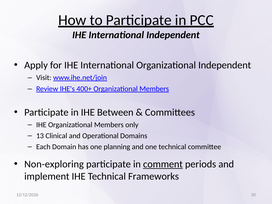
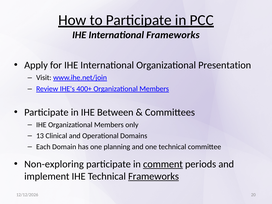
International Independent: Independent -> Frameworks (173, 35)
Organizational Independent: Independent -> Presentation (225, 65)
Frameworks underline: none -> present (154, 176)
